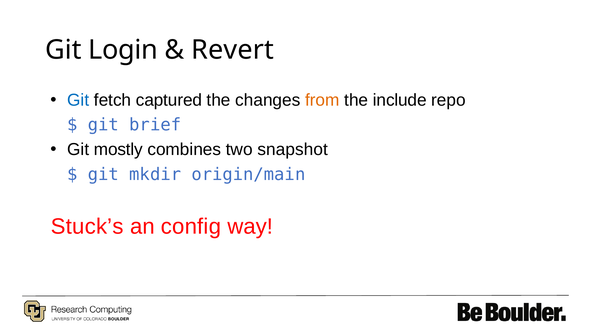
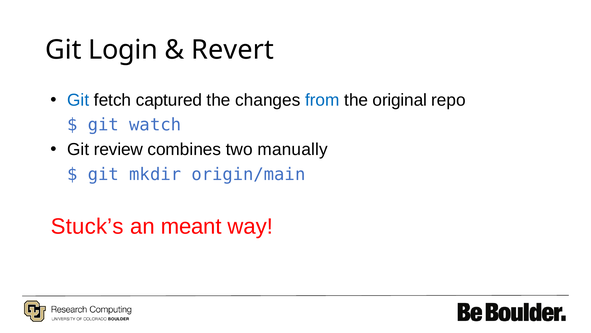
from colour: orange -> blue (322, 100)
include: include -> original (400, 100)
brief: brief -> watch (155, 125)
mostly: mostly -> review (118, 149)
snapshot: snapshot -> manually (293, 149)
config: config -> meant (191, 226)
